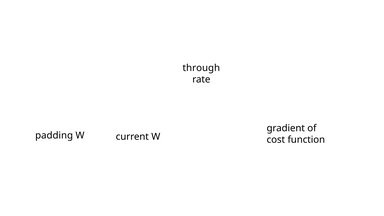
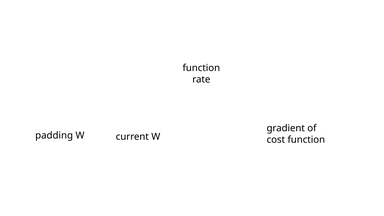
through: through -> function (201, 68)
